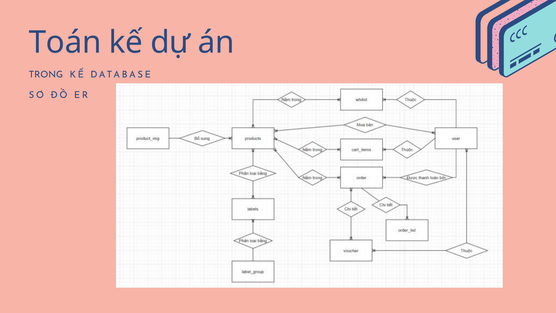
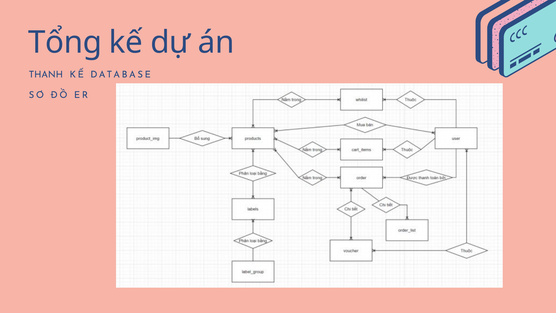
Toán: Toán -> Tổng (65, 43)
TRONG: TRONG -> THANH (46, 74)
